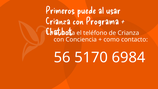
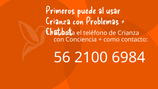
Programa: Programa -> Problemas (103, 21)
5170: 5170 -> 2100 (91, 57)
